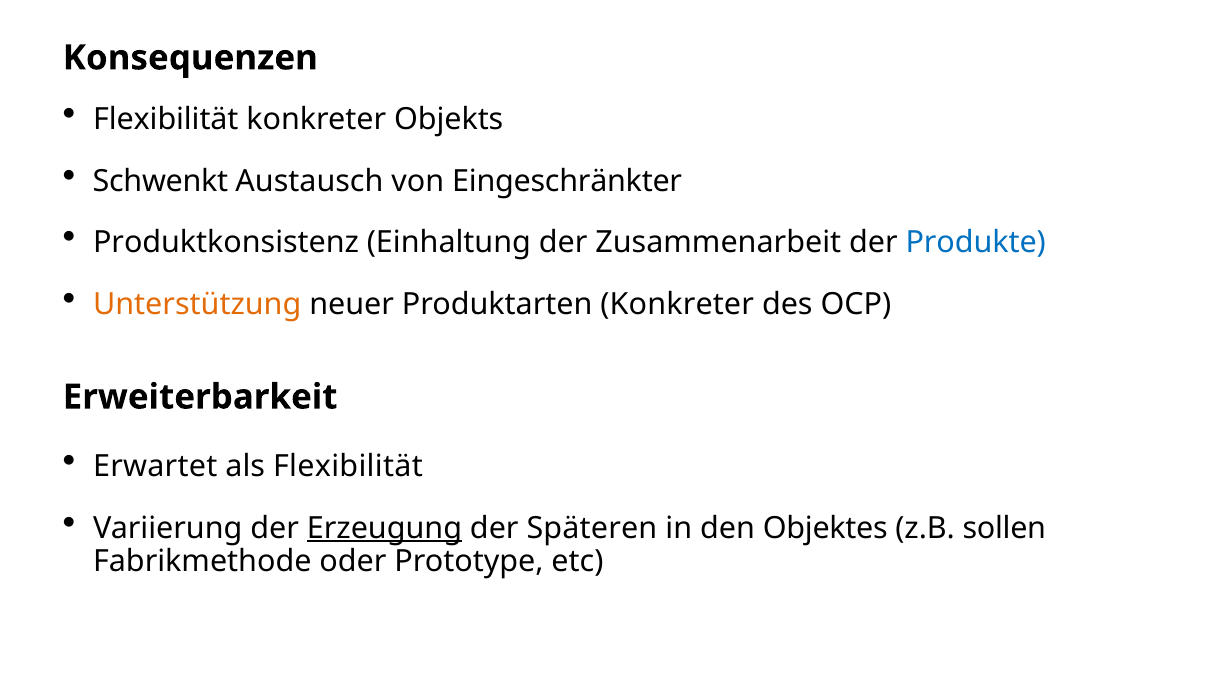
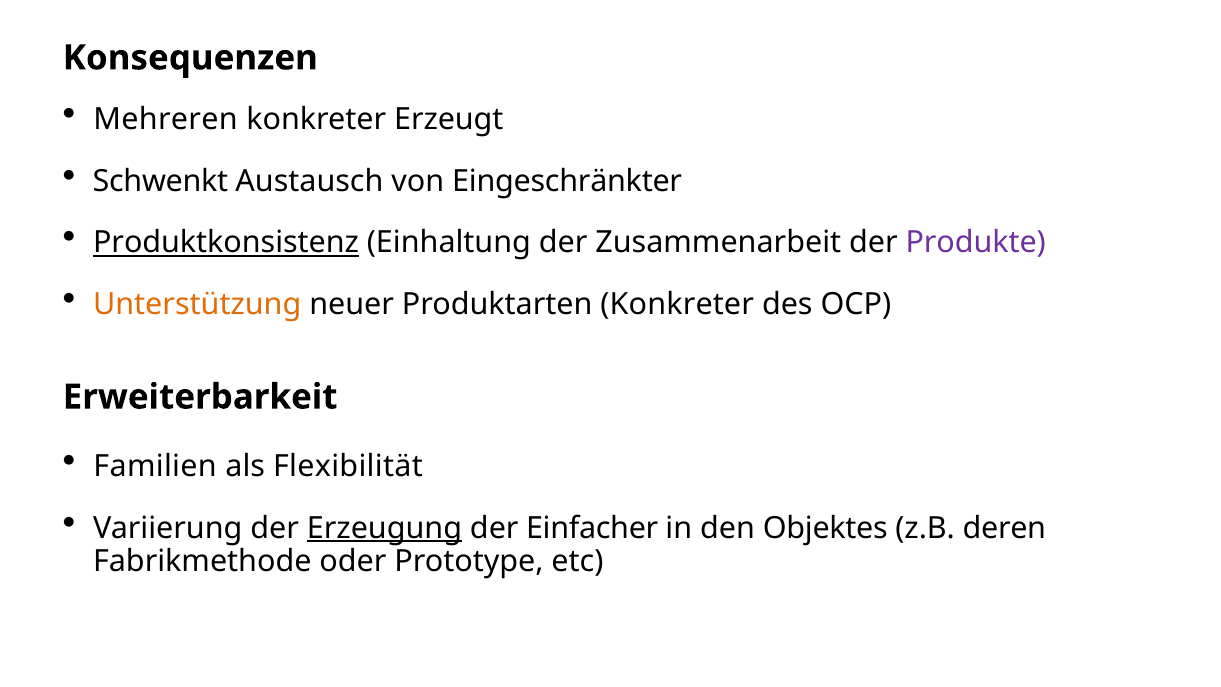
Flexibilität: Flexibilität -> Mehreren (166, 119)
Objekts: Objekts -> Erzeugt (449, 119)
Produktkonsistenz underline: none -> present (226, 243)
Produkte colour: blue -> purple (976, 243)
Erwartet: Erwartet -> Familien (155, 466)
Späteren: Späteren -> Einfacher (592, 528)
sollen: sollen -> deren (1004, 528)
